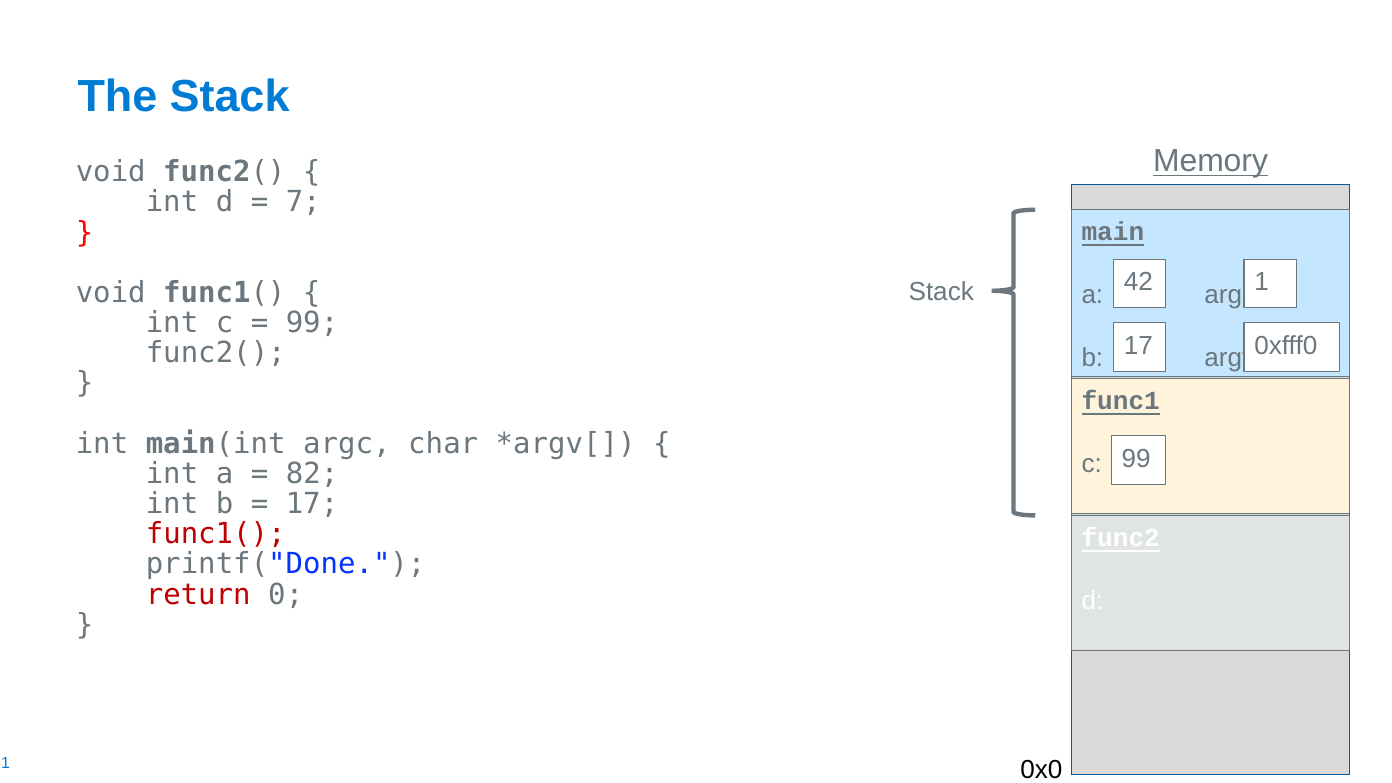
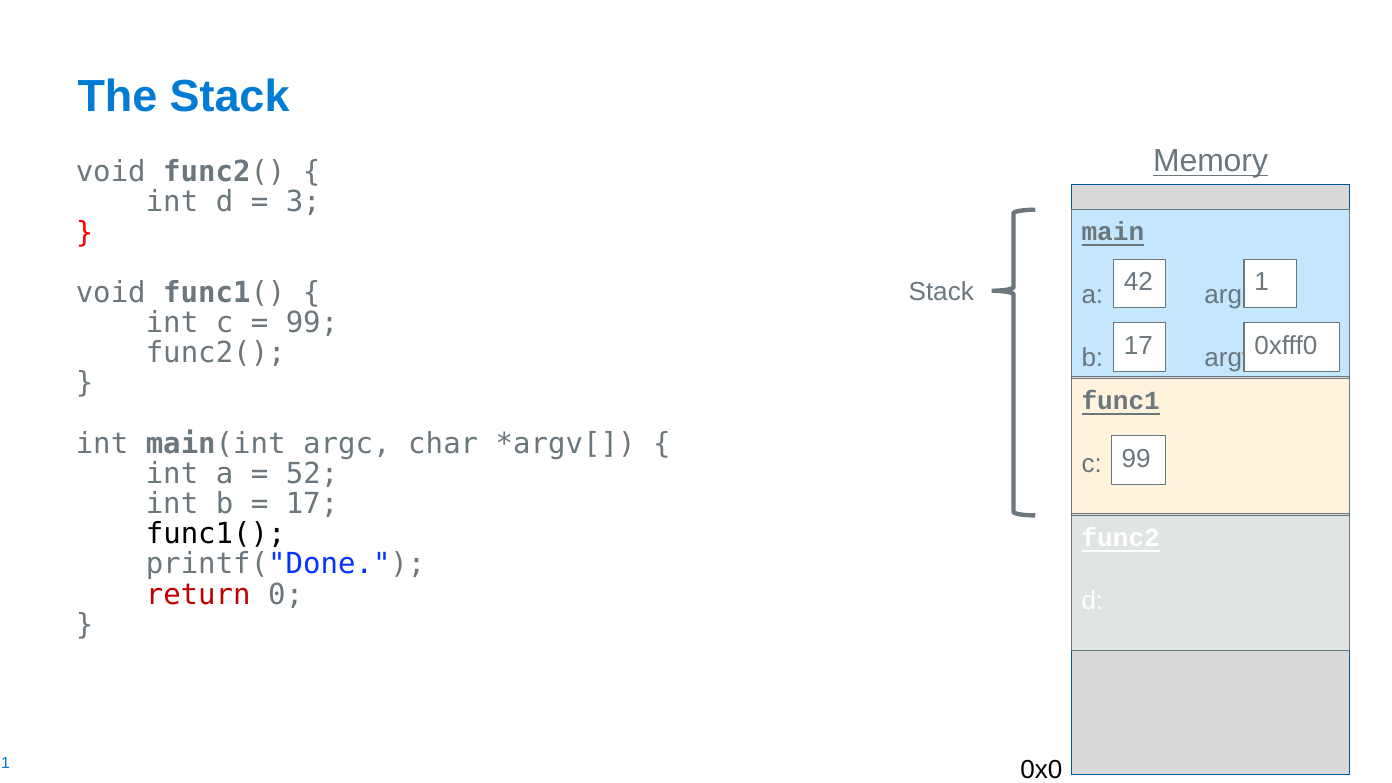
7: 7 -> 3 (303, 202)
82: 82 -> 52 (312, 474)
func1( colour: red -> black (216, 534)
